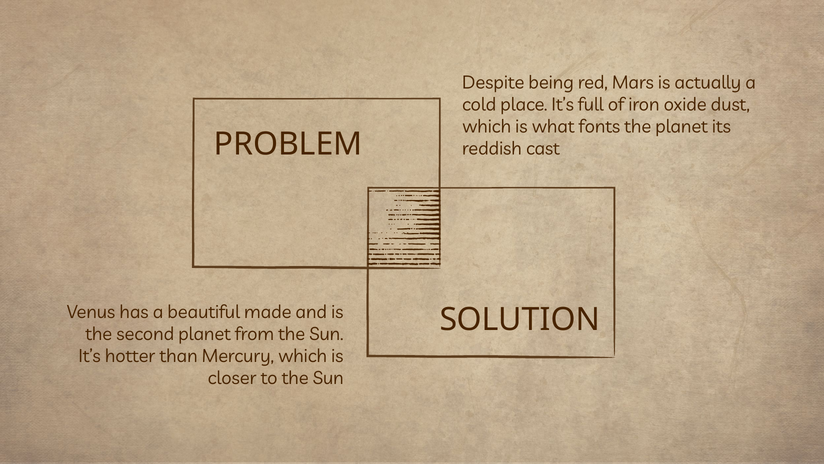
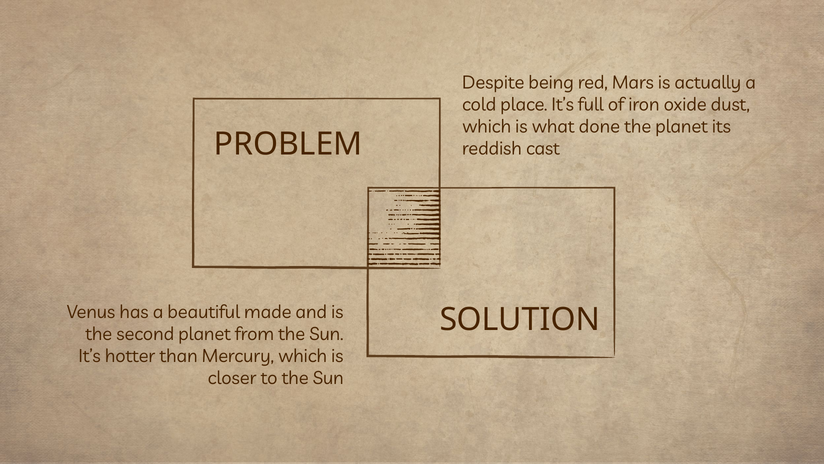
fonts: fonts -> done (599, 127)
